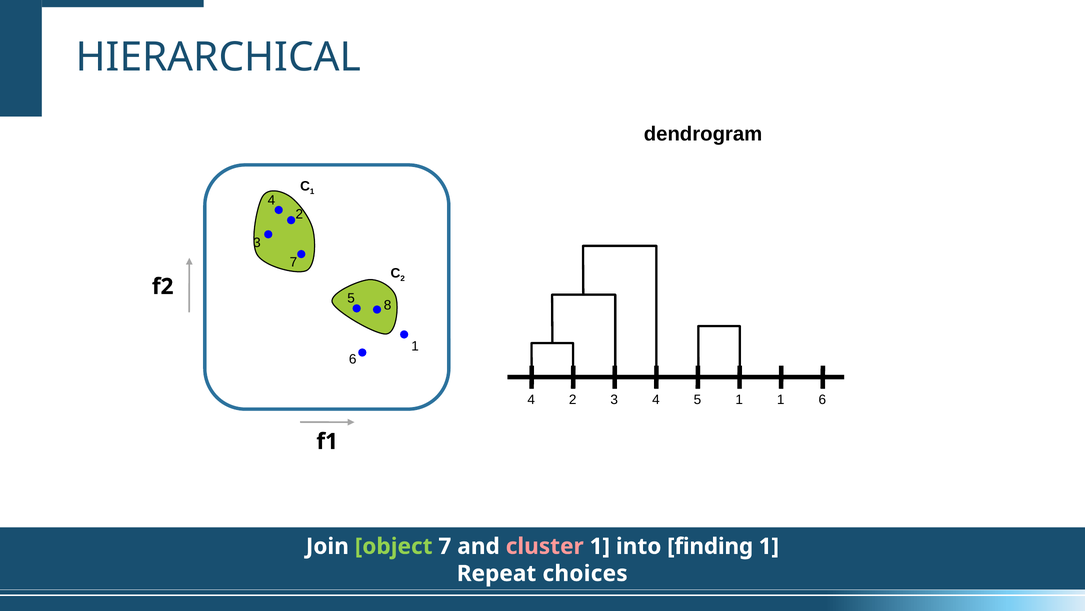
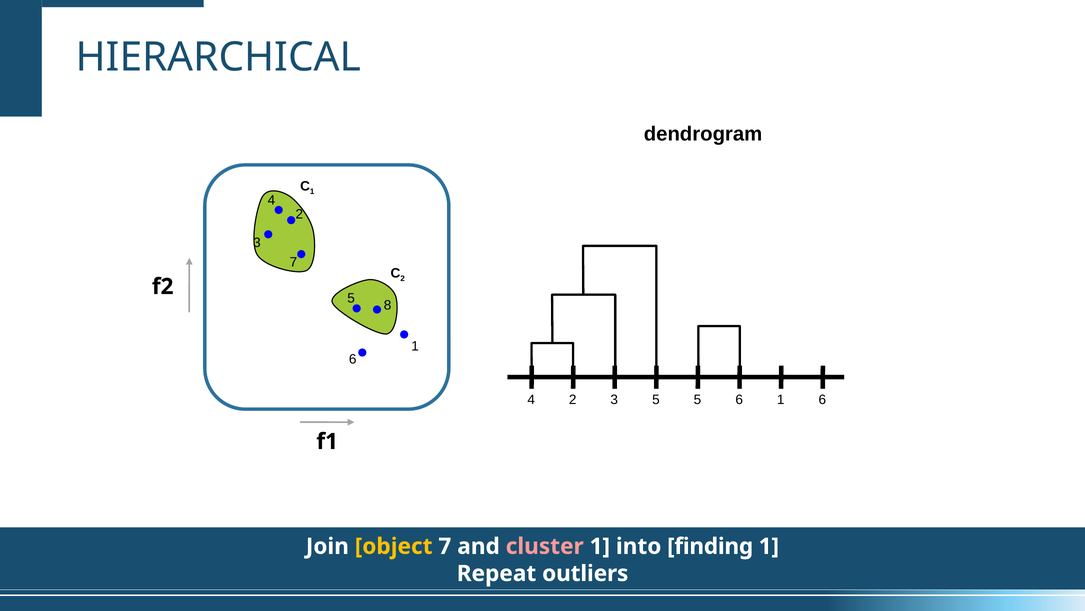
2 3 4: 4 -> 5 (656, 399)
5 1: 1 -> 6 (739, 399)
object colour: light green -> yellow (394, 546)
choices: choices -> outliers (585, 573)
